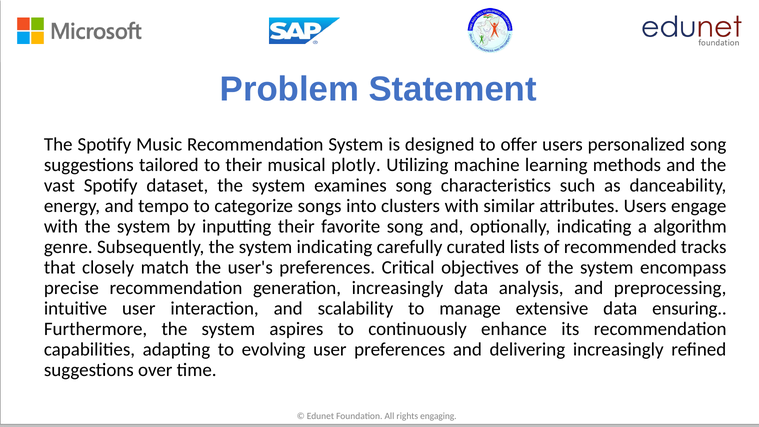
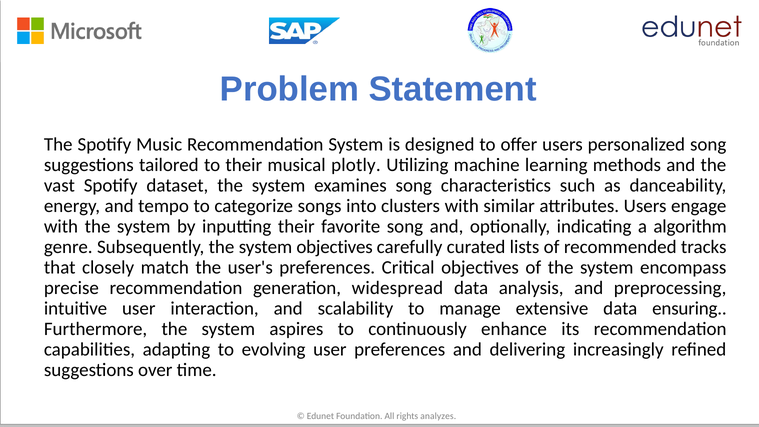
system indicating: indicating -> objectives (335, 247)
generation increasingly: increasingly -> widespread (397, 288)
engaging: engaging -> analyzes (438, 416)
